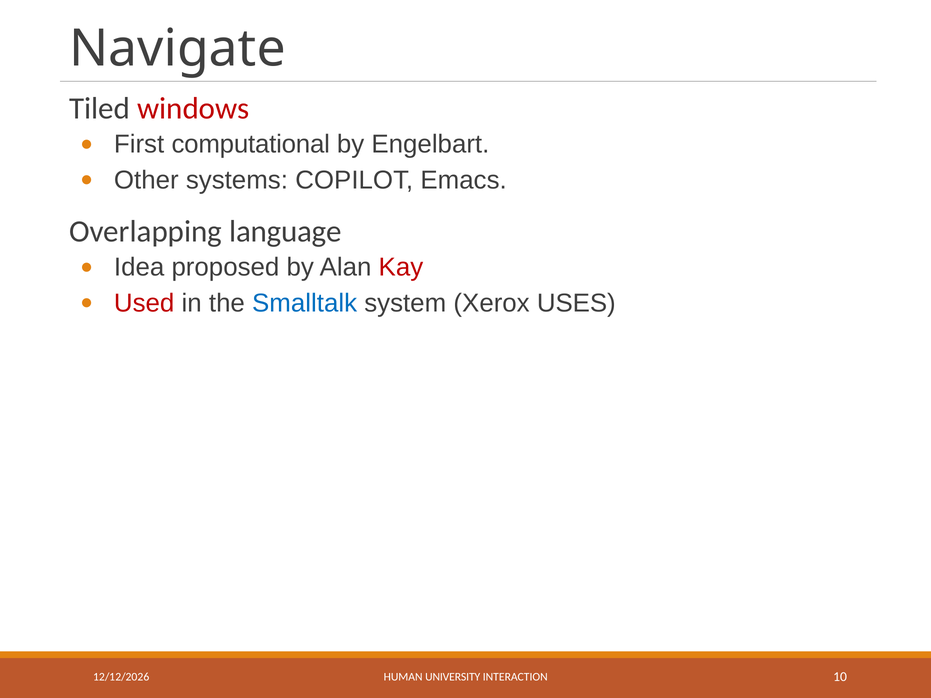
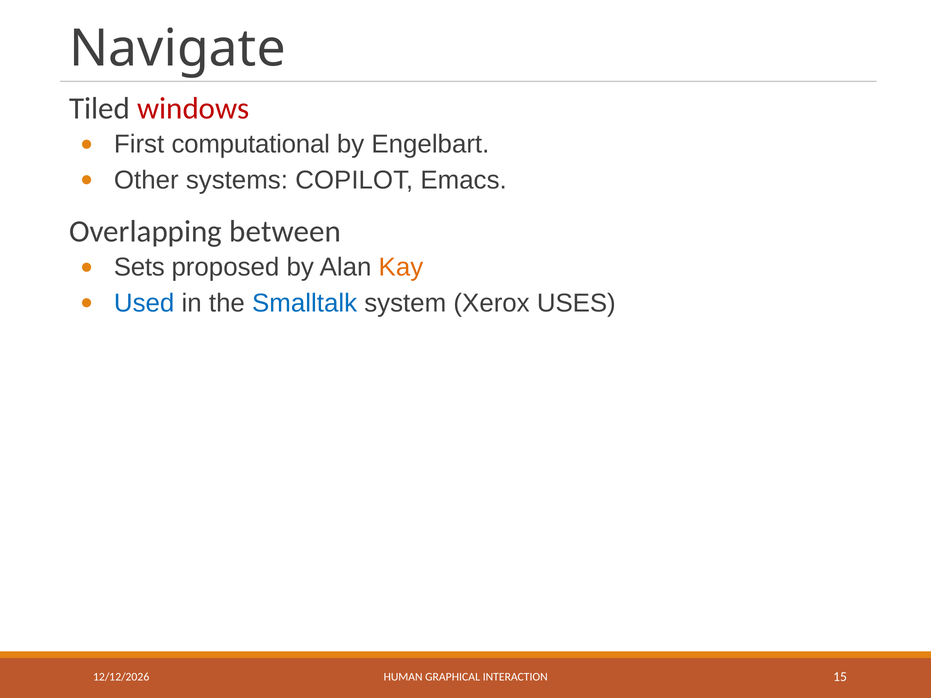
language: language -> between (285, 232)
Idea: Idea -> Sets (139, 267)
Kay colour: red -> orange (401, 267)
Used colour: red -> blue (144, 303)
UNIVERSITY: UNIVERSITY -> GRAPHICAL (453, 677)
10: 10 -> 15 (840, 677)
